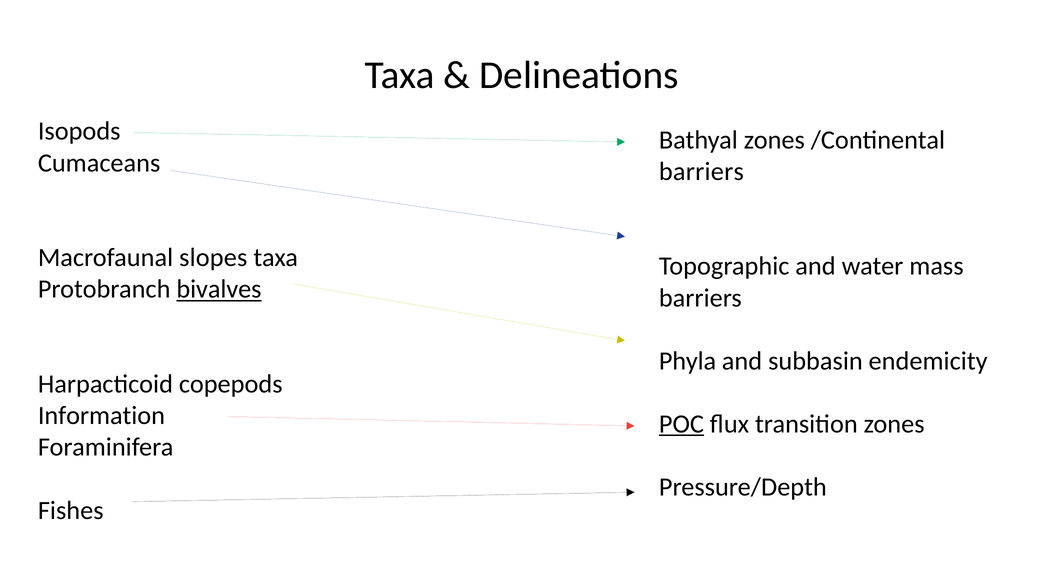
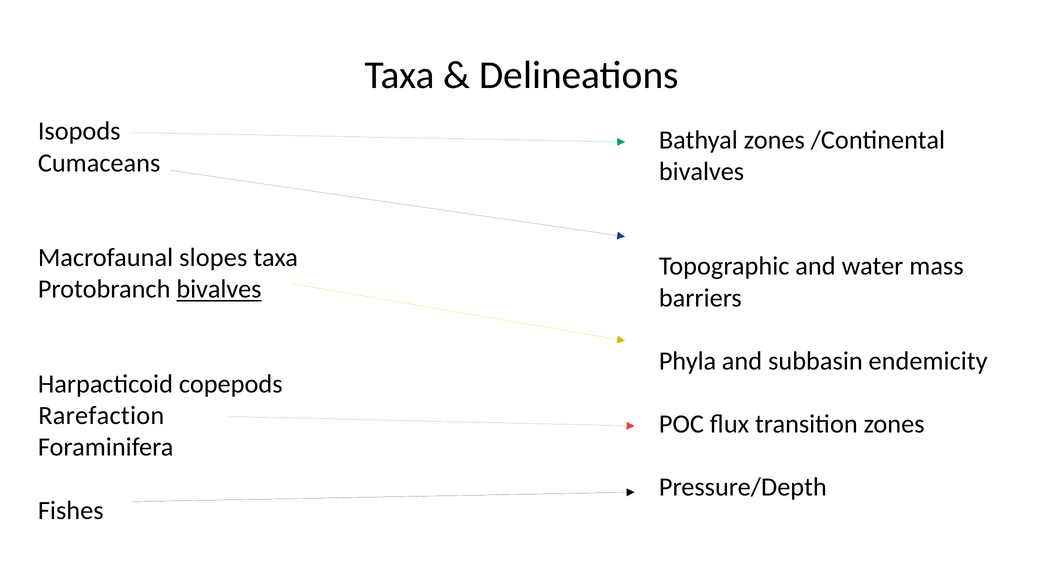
barriers: barriers -> bivalves (702, 172)
Information: Information -> Rarefaction (101, 416)
POC underline: present -> none (681, 424)
